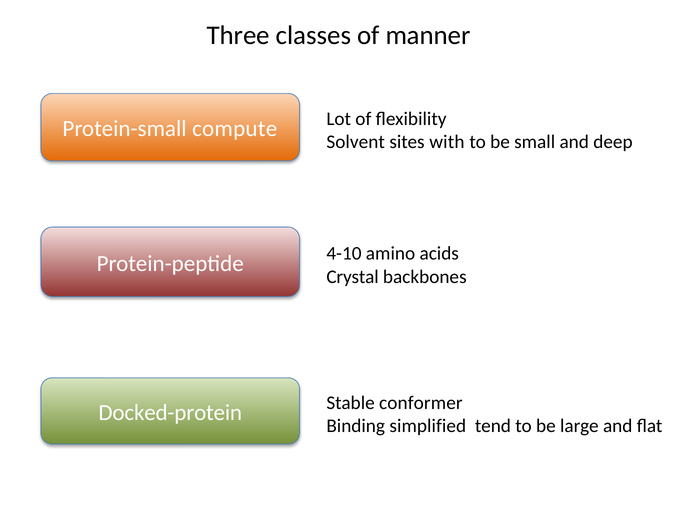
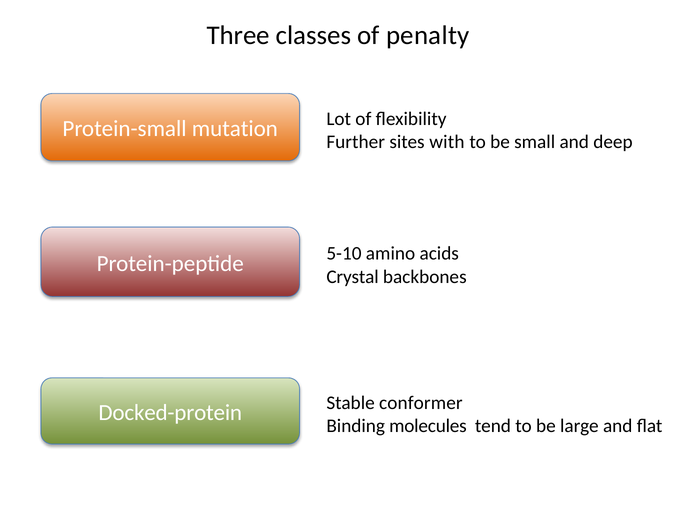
manner: manner -> penalty (428, 35)
compute: compute -> mutation (235, 129)
Solvent: Solvent -> Further (356, 142)
4-10: 4-10 -> 5-10 (344, 254)
simplified: simplified -> molecules (428, 426)
